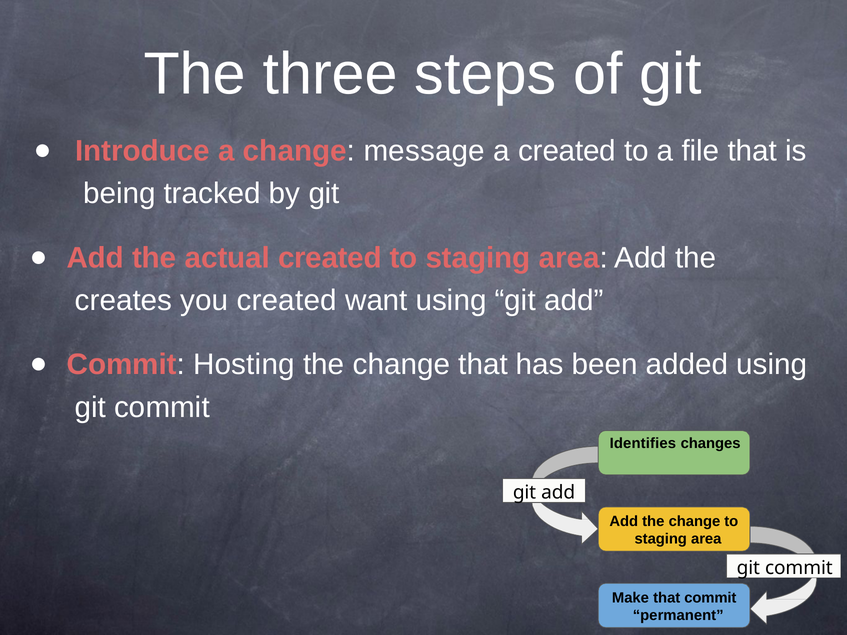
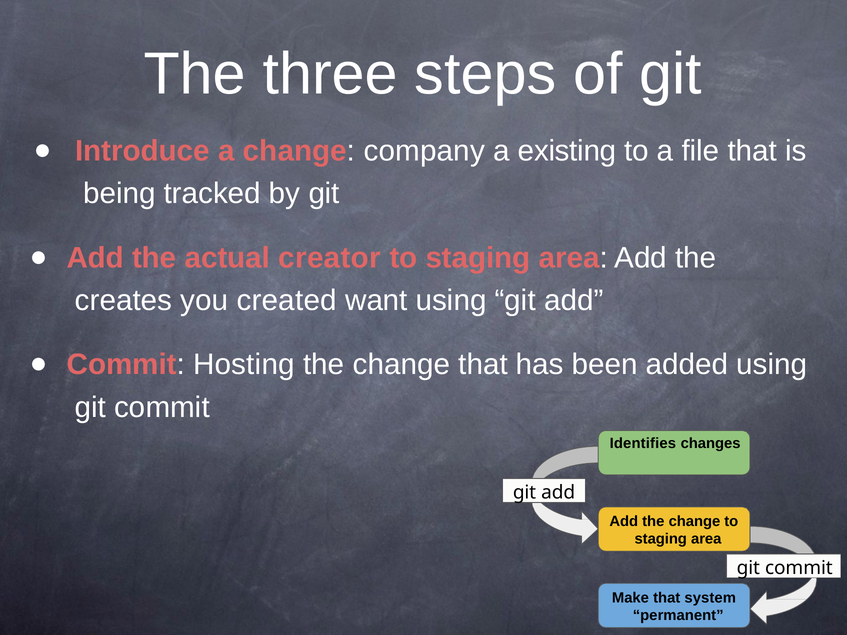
message: message -> company (424, 151)
a created: created -> existing (567, 151)
actual created: created -> creator (330, 258)
that commit: commit -> system (710, 598)
